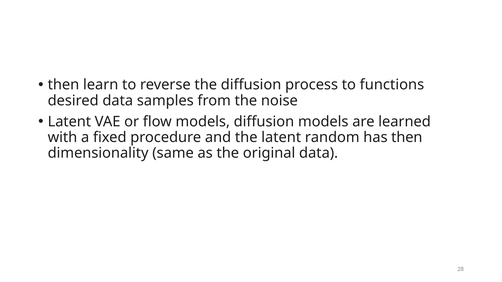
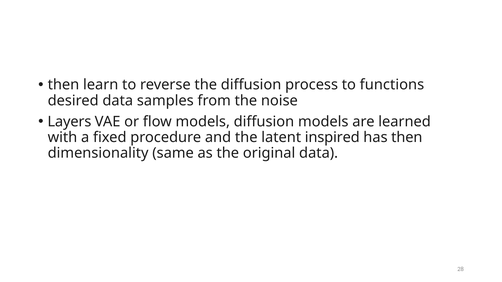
Latent: Latent -> Layers (69, 122)
random: random -> inspired (332, 138)
